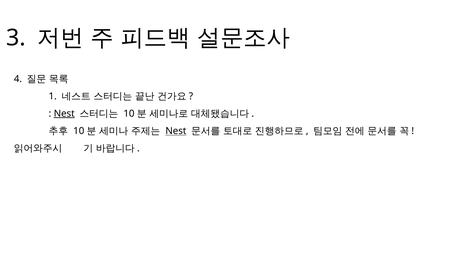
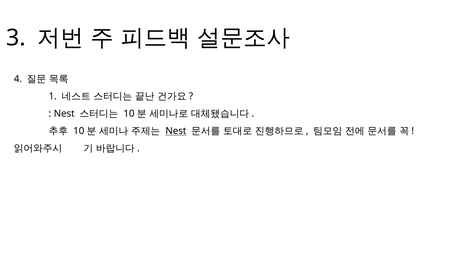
Nest underline: present -> none (64, 114)
